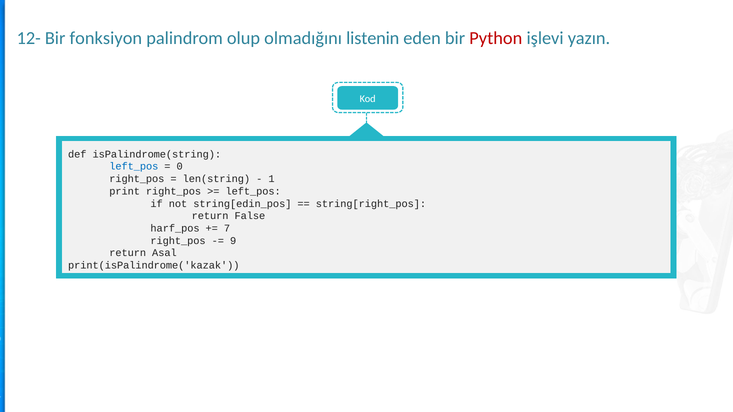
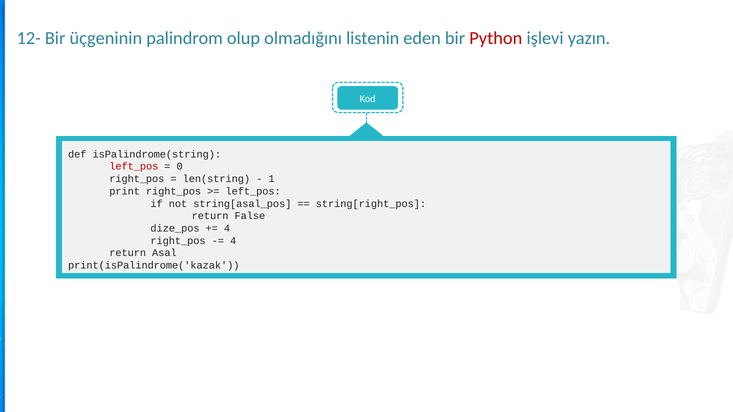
fonksiyon: fonksiyon -> üçgeninin (106, 38)
left_pos colour: blue -> red (134, 167)
string[edin_pos: string[edin_pos -> string[asal_pos (242, 204)
harf_pos: harf_pos -> dize_pos (175, 229)
7: 7 -> 4 (227, 229)
9: 9 -> 4 (233, 241)
